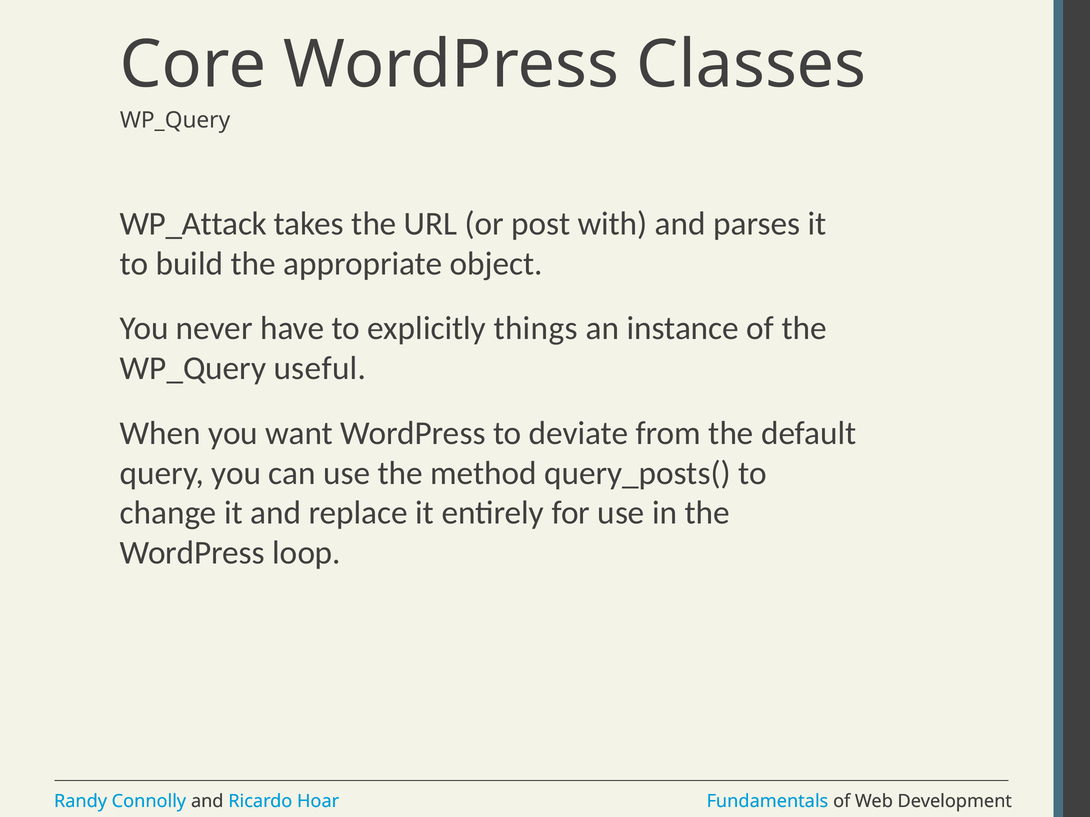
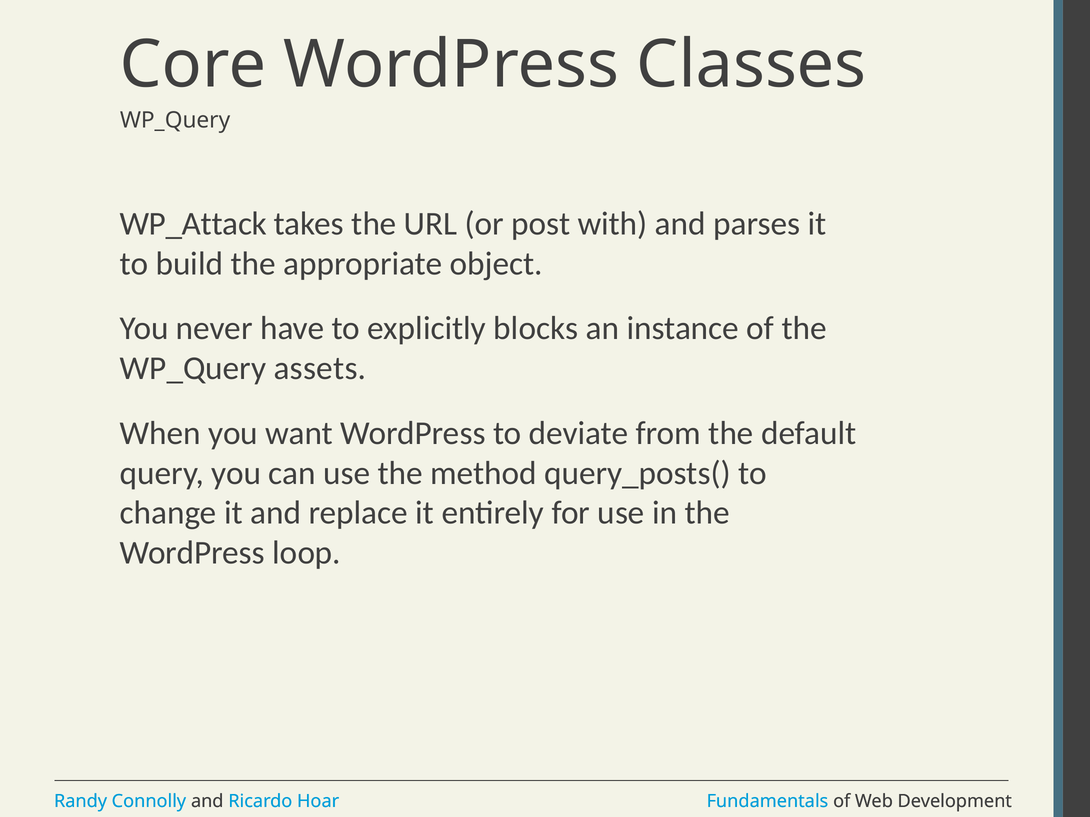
things: things -> blocks (536, 329)
useful: useful -> assets (320, 369)
